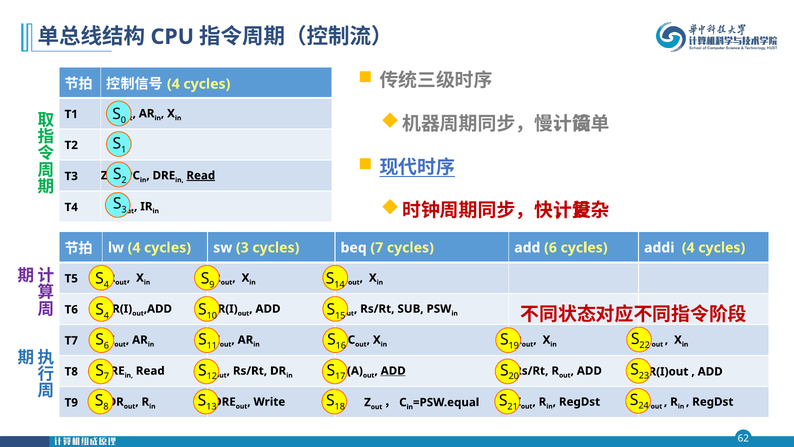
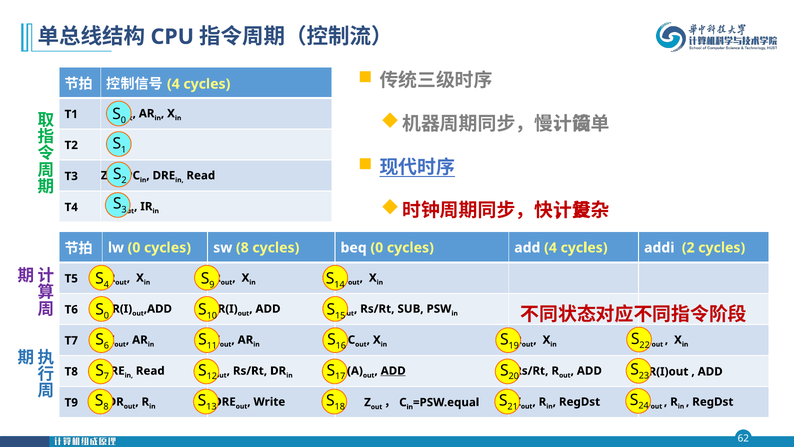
Read underline: present -> none (201, 175)
lw 4: 4 -> 0 (134, 248)
sw 3: 3 -> 8 (242, 248)
beq 7: 7 -> 0 (377, 248)
add 6: 6 -> 4 (551, 248)
addi 4: 4 -> 2 (688, 248)
4: 4 -> 0 (106, 315)
